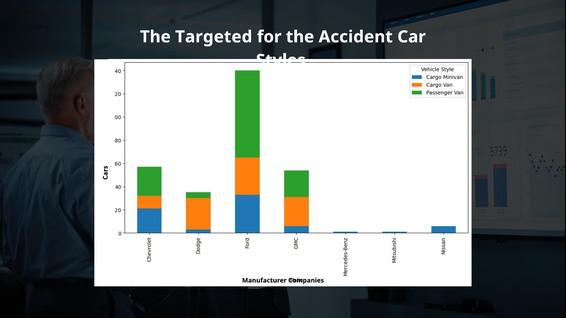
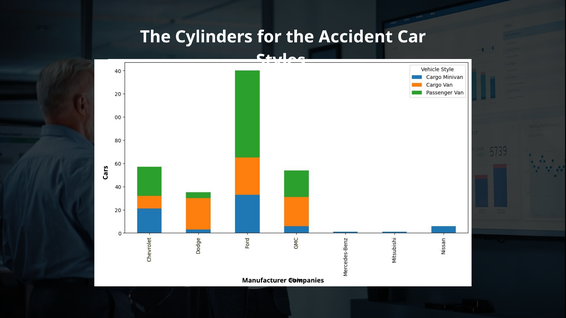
Targeted: Targeted -> Cylinders (214, 37)
